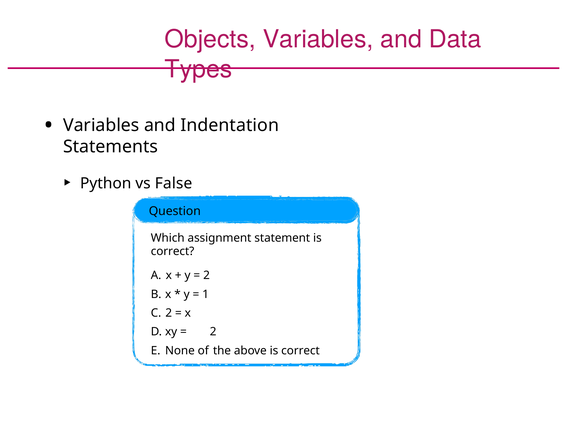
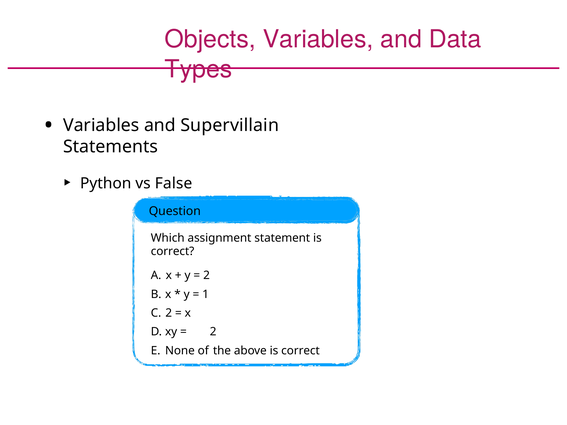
Indentation: Indentation -> Supervillain (230, 125)
